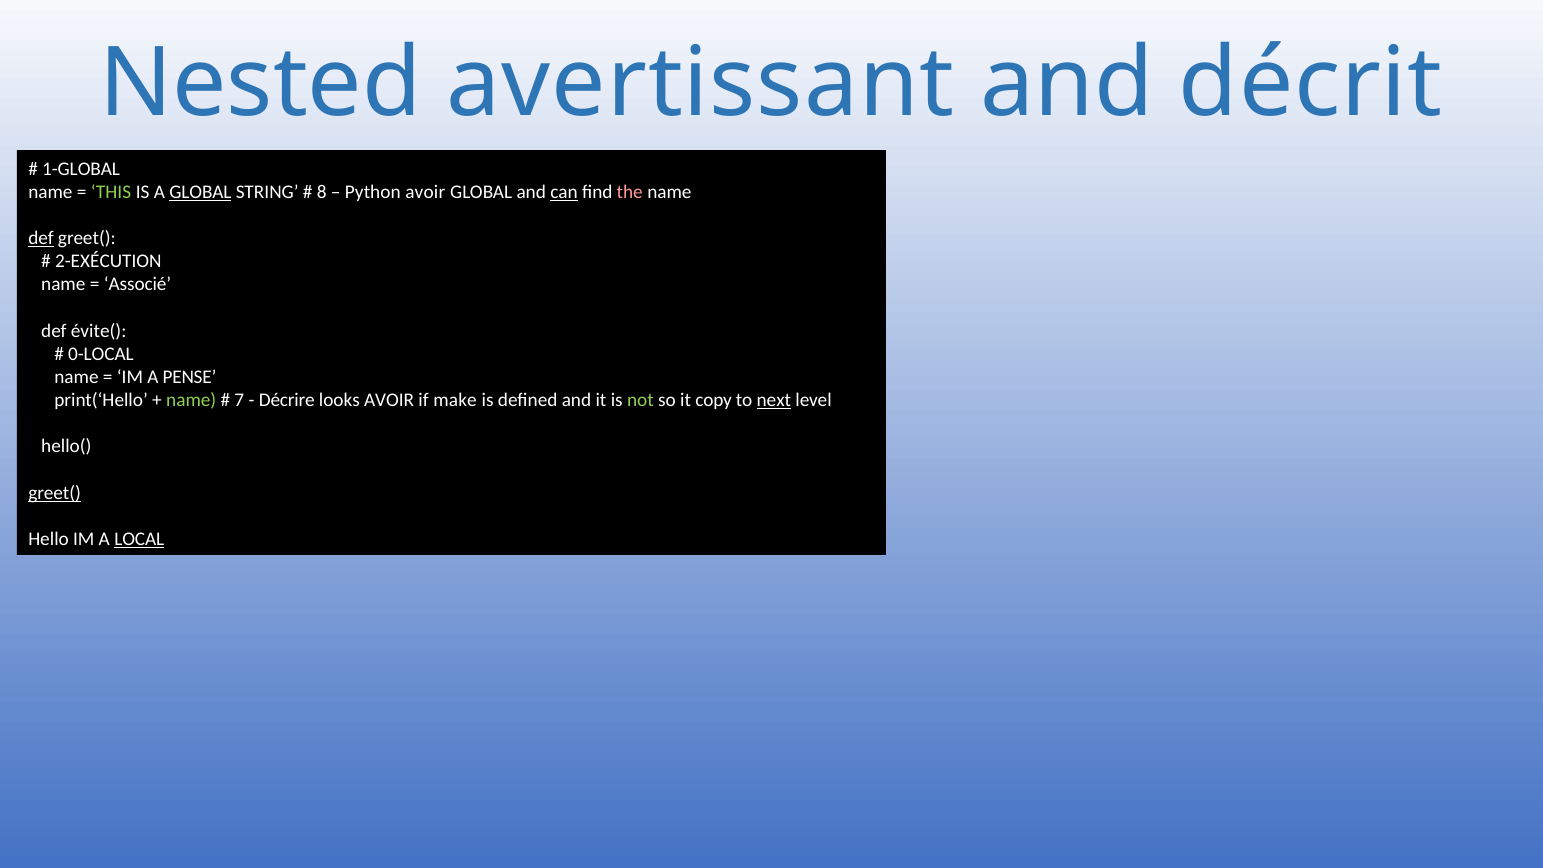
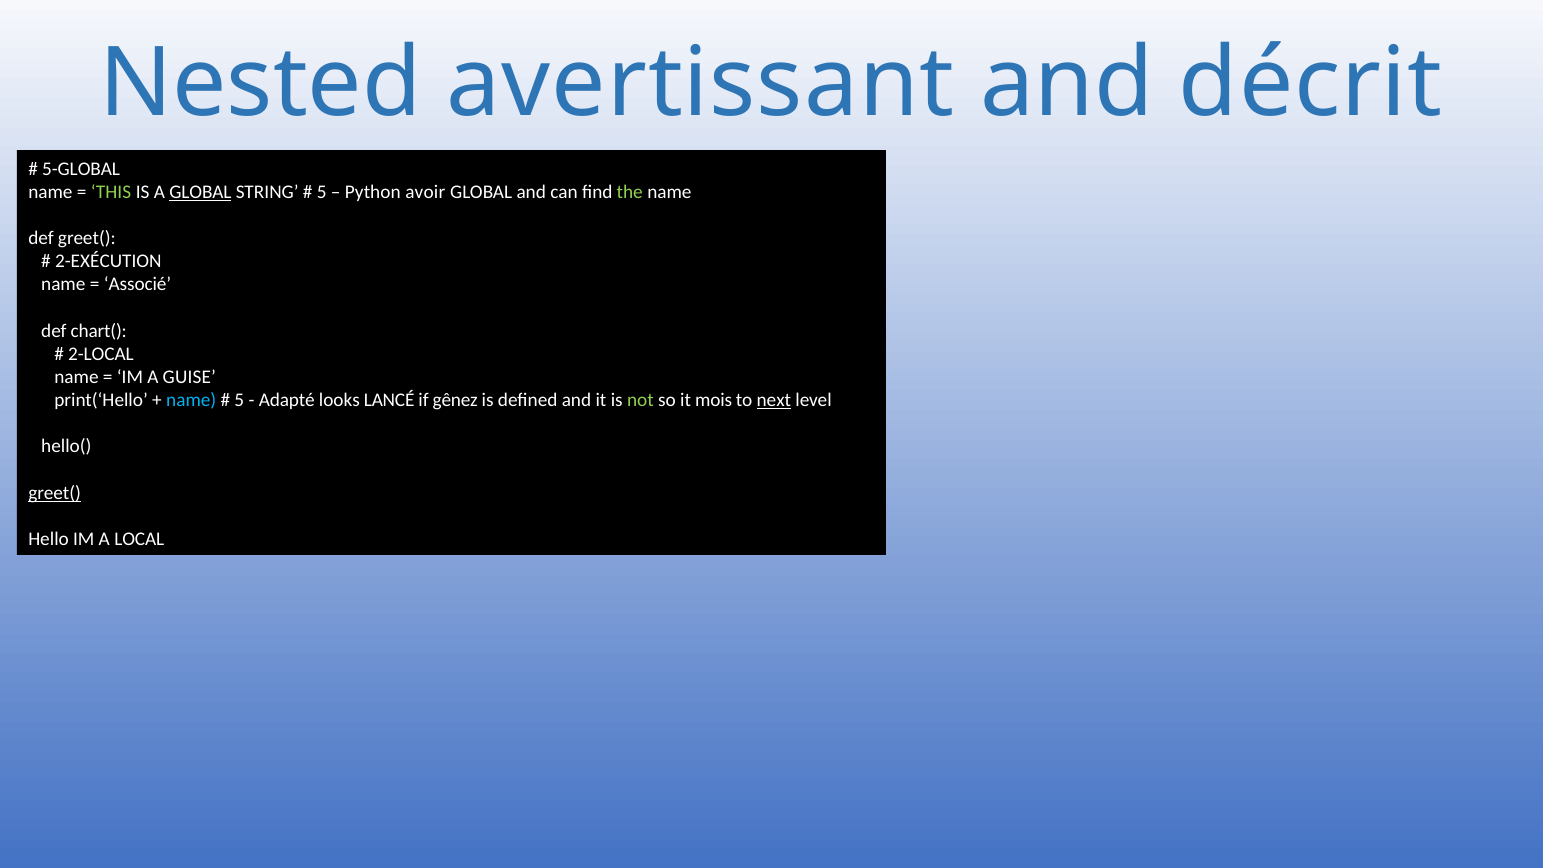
1-GLOBAL: 1-GLOBAL -> 5-GLOBAL (81, 169)
8: 8 -> 5 (322, 192)
can underline: present -> none (564, 192)
the colour: pink -> light green (630, 192)
def underline: present -> none (41, 238)
évite(: évite( -> chart( (99, 331)
0-LOCAL: 0-LOCAL -> 2-LOCAL (101, 354)
PENSE: PENSE -> GUISE (189, 377)
name colour: light green -> light blue (191, 400)
7: 7 -> 5 (239, 400)
Décrire: Décrire -> Adapté (287, 400)
looks AVOIR: AVOIR -> LANCÉ (389, 400)
make: make -> gênez (455, 400)
copy: copy -> mois (714, 400)
LOCAL underline: present -> none (139, 539)
